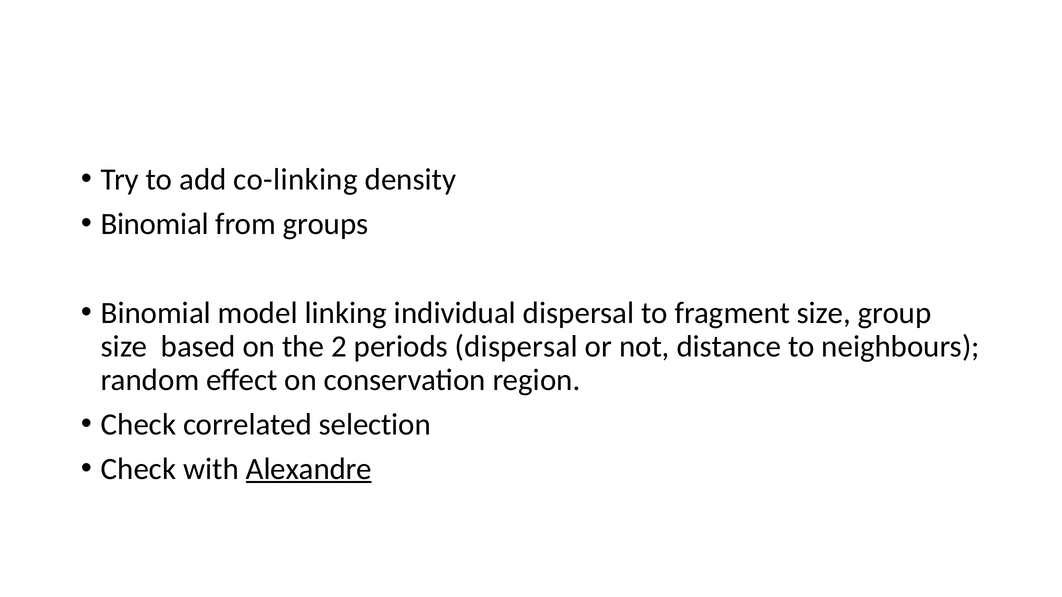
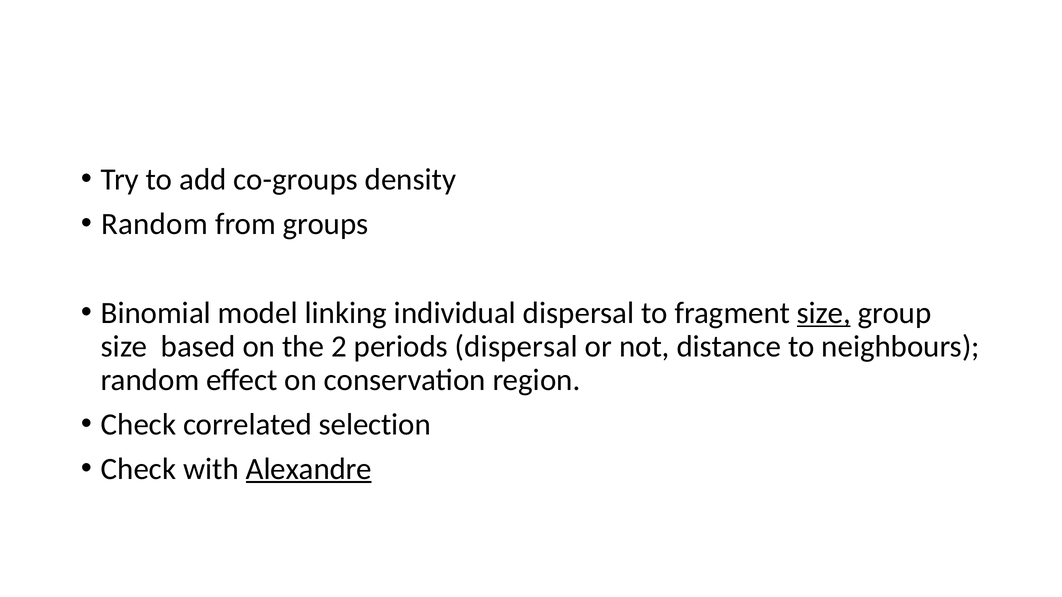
co-linking: co-linking -> co-groups (296, 180)
Binomial: Binomial -> Random (154, 224)
size underline: none -> present (824, 313)
